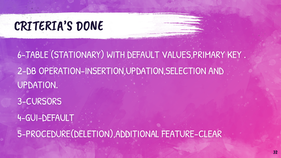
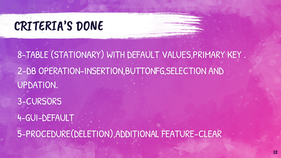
6-TABLE: 6-TABLE -> 8-TABLE (33, 55)
OPERATION-INSERTION,UPDATION,SELECTION: OPERATION-INSERTION,UPDATION,SELECTION -> OPERATION-INSERTION,BUTTONFG,SELECTION (123, 71)
